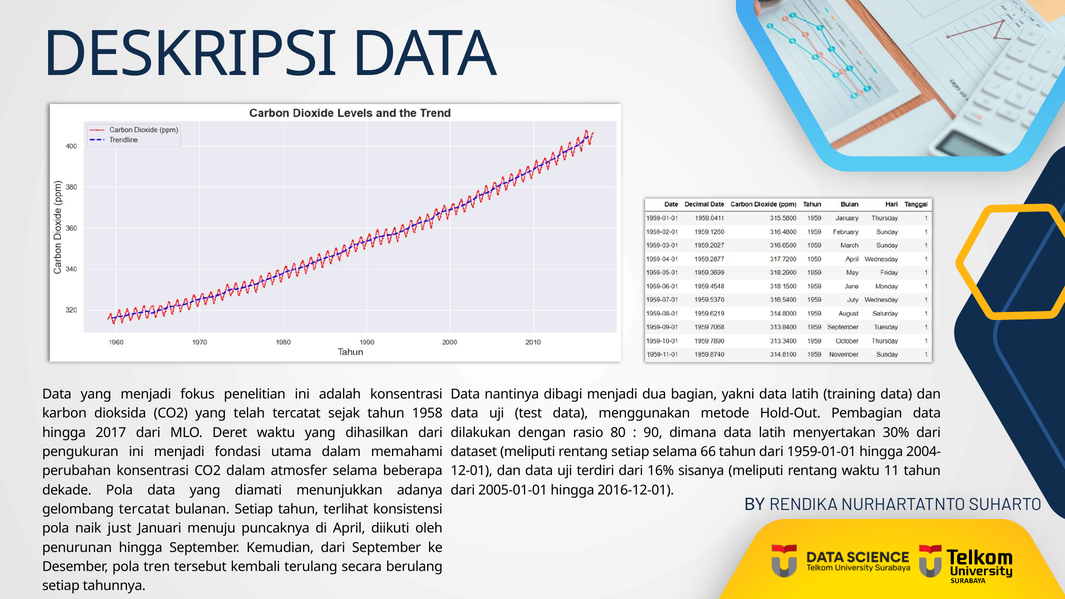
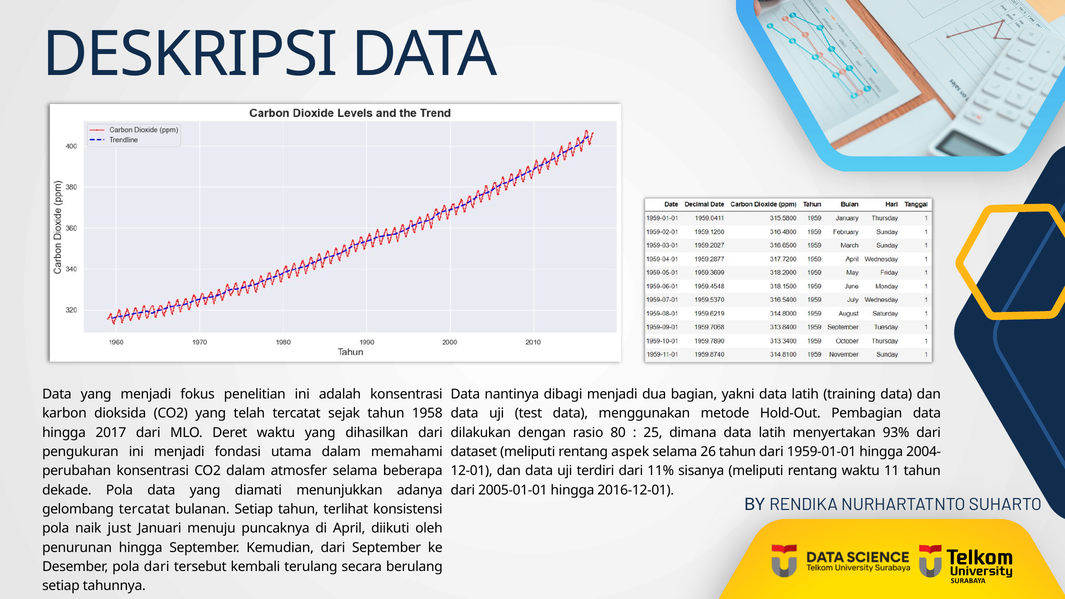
90: 90 -> 25 (653, 433)
30%: 30% -> 93% (896, 433)
rentang setiap: setiap -> aspek (630, 452)
66: 66 -> 26 (708, 452)
16%: 16% -> 11% (661, 471)
pola tren: tren -> dari (157, 567)
